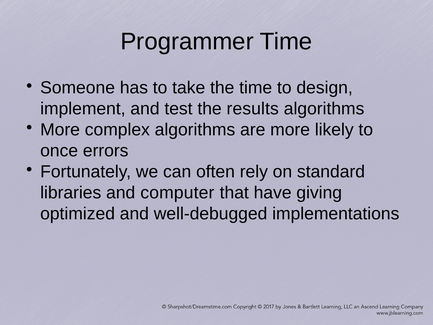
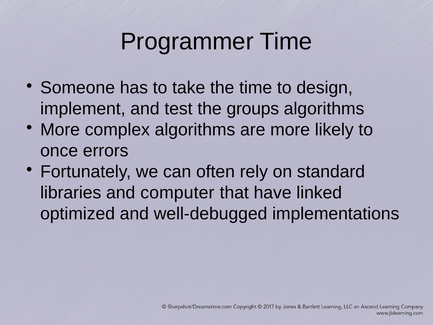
results: results -> groups (253, 109)
giving: giving -> linked (319, 192)
